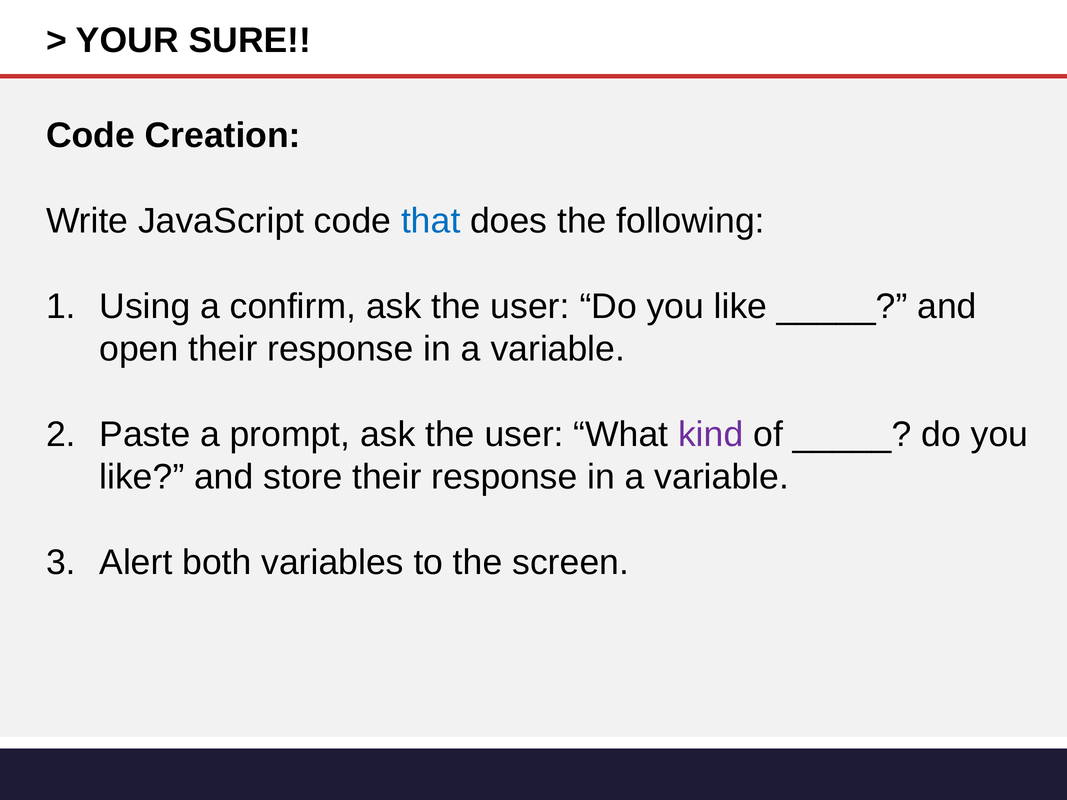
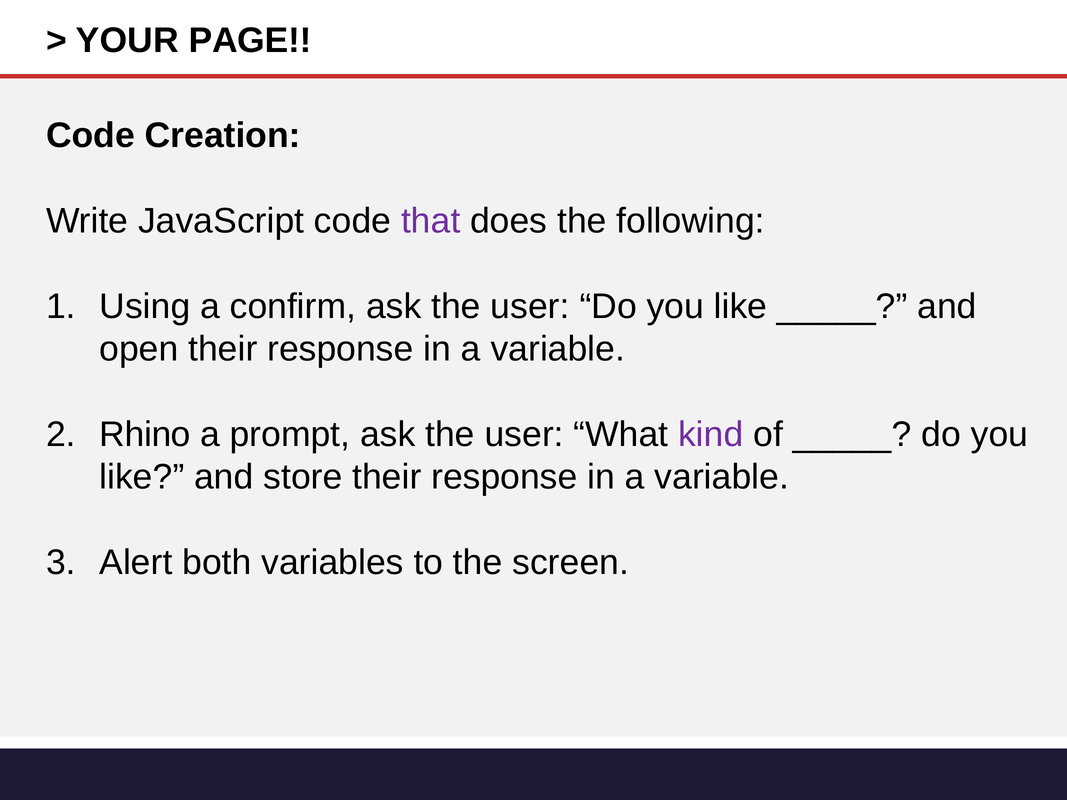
SURE: SURE -> PAGE (250, 40)
that colour: blue -> purple (431, 221)
Paste: Paste -> Rhino (145, 435)
